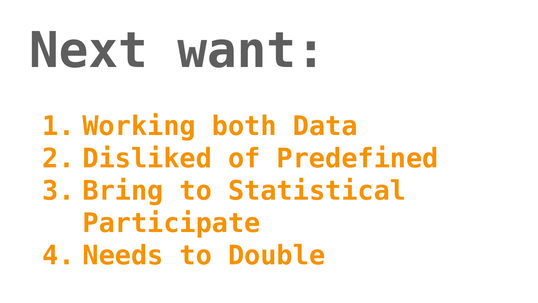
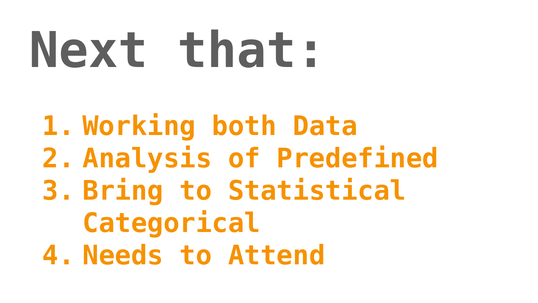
want: want -> that (252, 51)
Disliked: Disliked -> Analysis (147, 158)
Participate: Participate -> Categorical (171, 223)
Double: Double -> Attend (277, 255)
